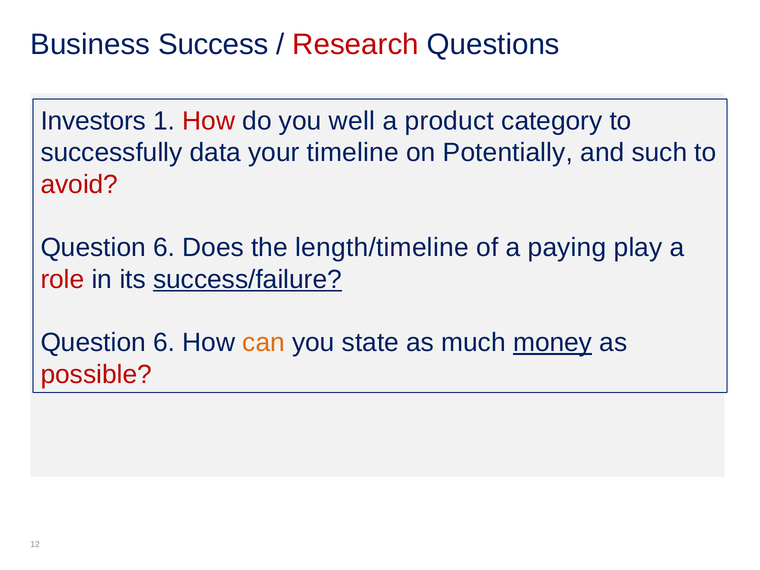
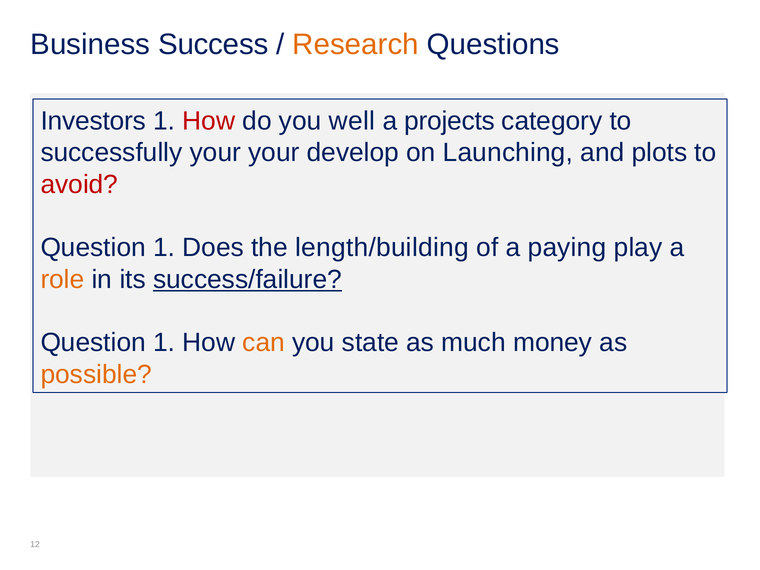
Research colour: red -> orange (356, 44)
product: product -> projects (450, 121)
successfully data: data -> your (215, 153)
timeline: timeline -> develop (353, 153)
Potentially: Potentially -> Launching (508, 153)
such: such -> plots (659, 153)
6: 6 -> 1 (164, 248)
length/timeline: length/timeline -> length/building (382, 248)
role colour: red -> orange (63, 279)
6: 6 -> 1 (164, 343)
money underline: present -> none (553, 343)
possible colour: red -> orange (96, 374)
